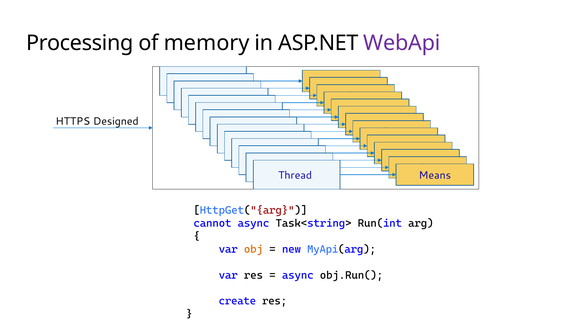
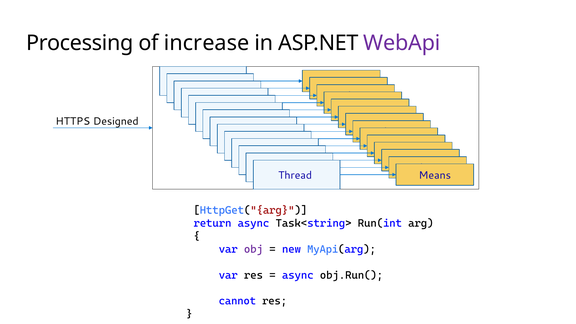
memory: memory -> increase (207, 43)
cannot: cannot -> return (212, 223)
obj colour: orange -> purple (253, 249)
create: create -> cannot (237, 301)
